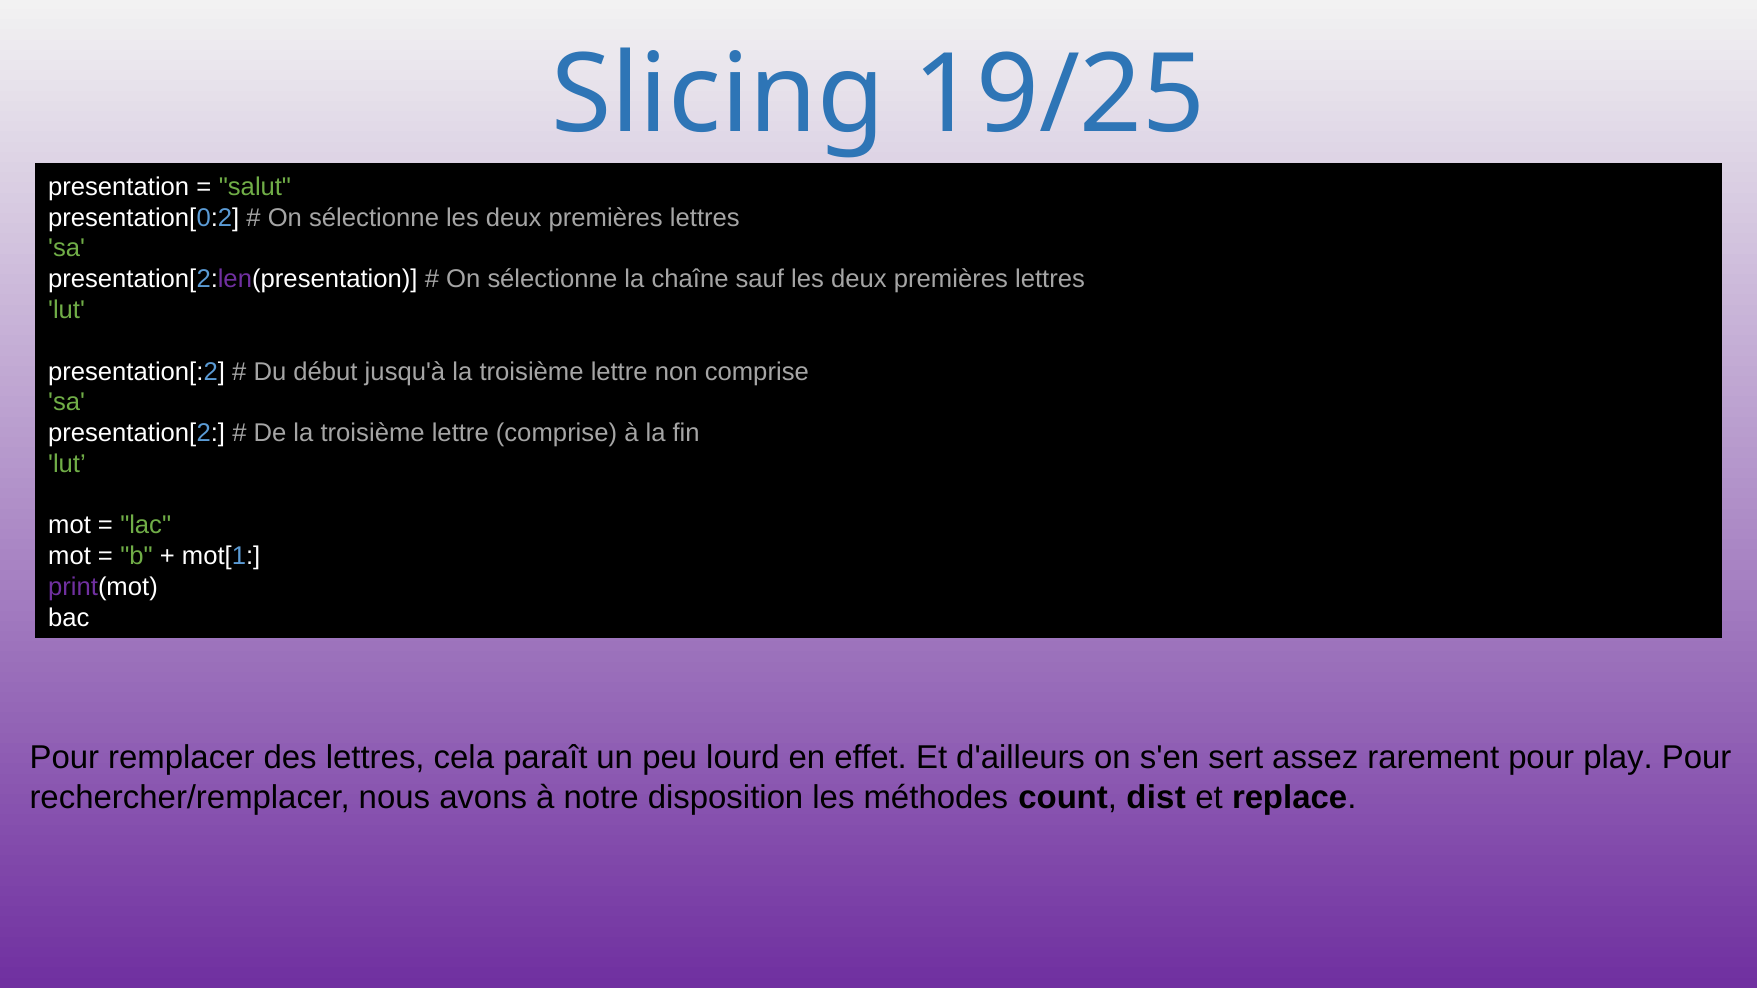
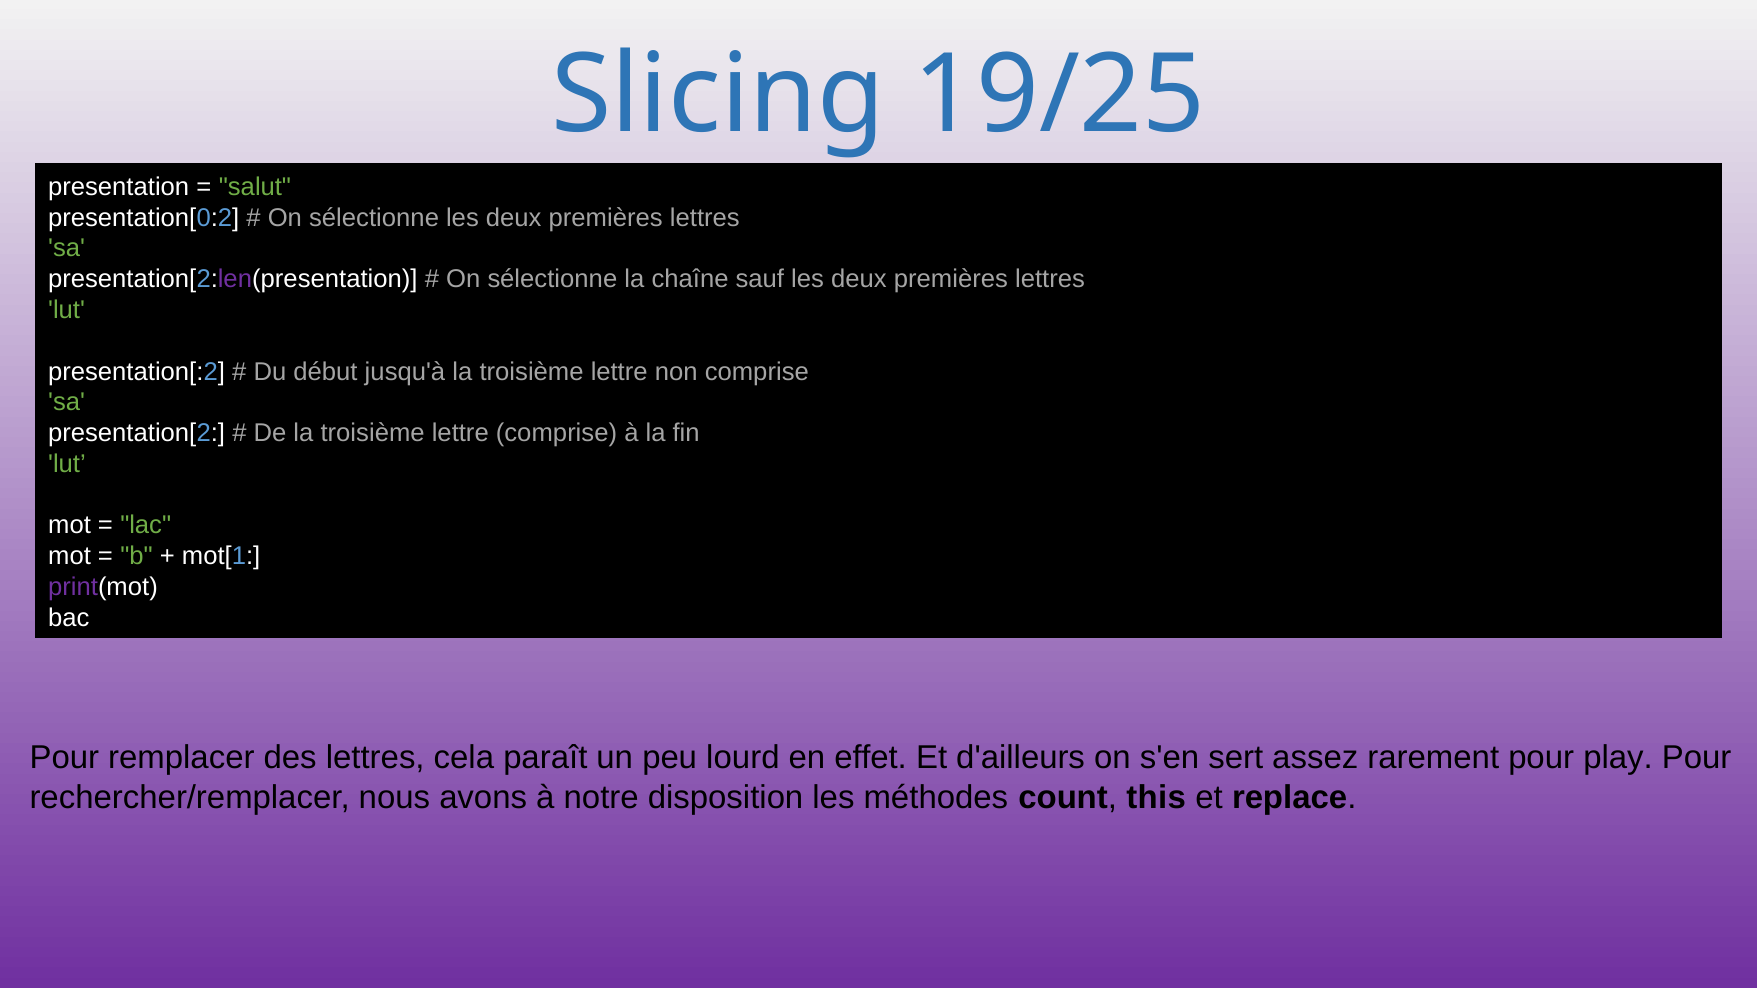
dist: dist -> this (1156, 797)
